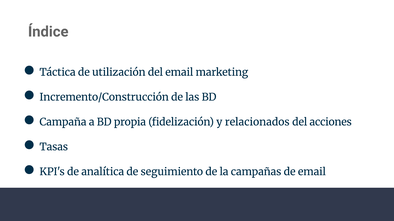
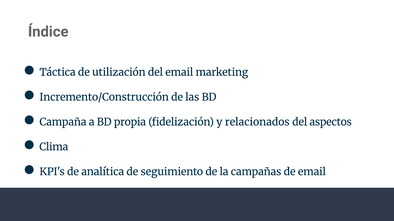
acciones: acciones -> aspectos (331, 122)
Tasas: Tasas -> Clima (54, 147)
